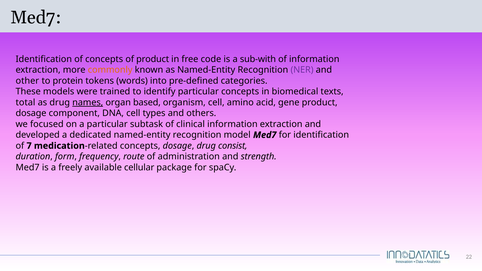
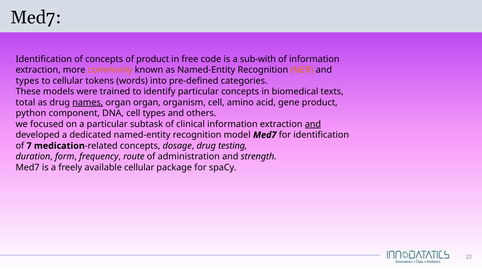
NER colour: purple -> orange (302, 70)
other: other -> types (27, 81)
to protein: protein -> cellular (68, 81)
organ based: based -> organ (147, 102)
dosage: dosage -> python (31, 113)
and underline: none -> present (313, 124)
consist: consist -> testing (233, 146)
